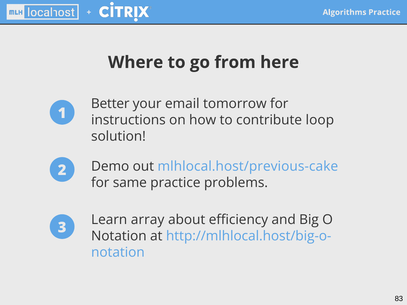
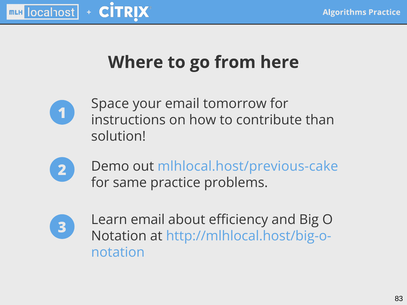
Better: Better -> Space (110, 104)
loop: loop -> than (320, 120)
Learn array: array -> email (148, 220)
